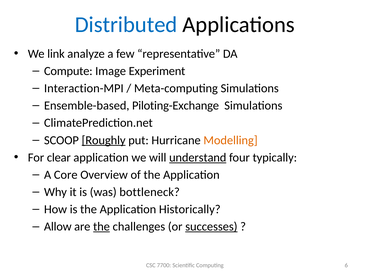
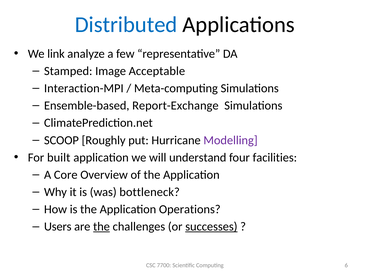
Compute: Compute -> Stamped (68, 71)
Experiment: Experiment -> Acceptable (157, 71)
Piloting-Exchange: Piloting-Exchange -> Report-Exchange (175, 105)
Roughly underline: present -> none (104, 140)
Modelling colour: orange -> purple (231, 140)
clear: clear -> built (59, 157)
understand underline: present -> none (198, 157)
typically: typically -> facilities (275, 157)
Historically: Historically -> Operations (190, 209)
Allow: Allow -> Users (58, 226)
